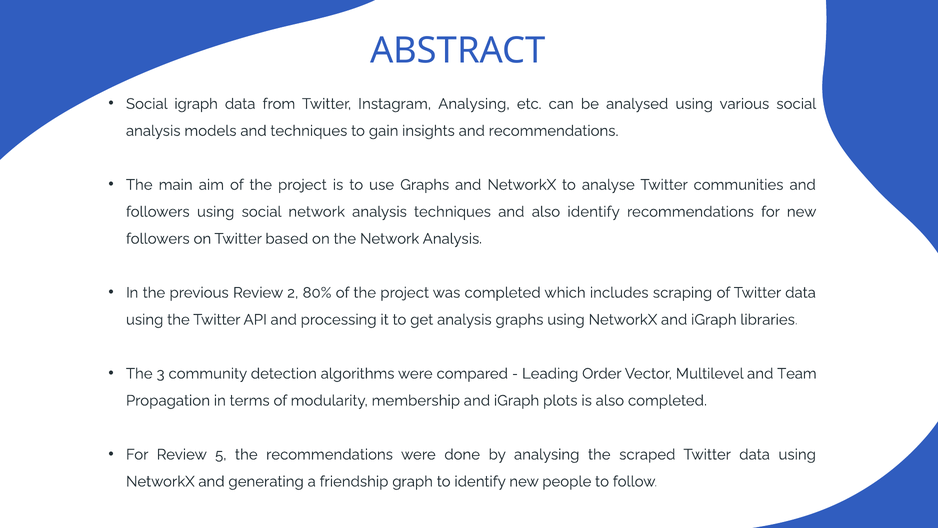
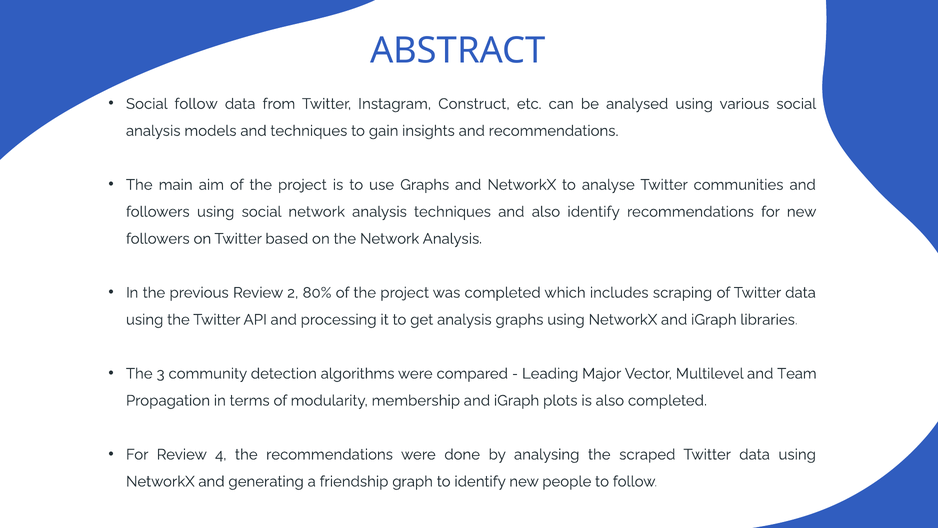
Social igraph: igraph -> follow (196, 104)
Instagram Analysing: Analysing -> Construct (474, 104)
Order: Order -> Major (602, 373)
5: 5 -> 4 (221, 454)
